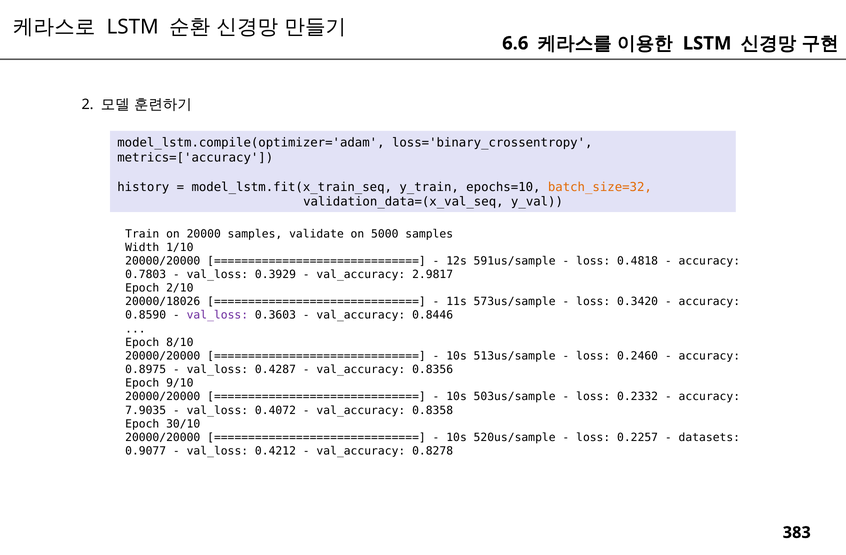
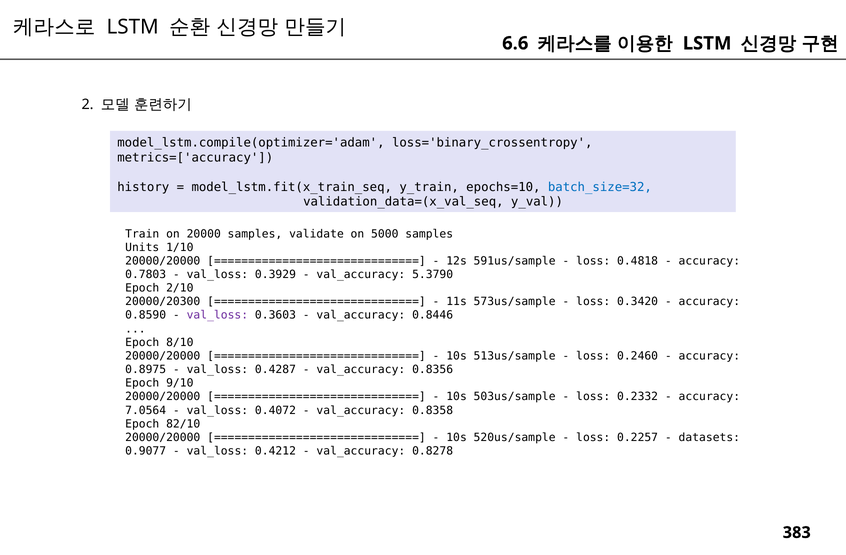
batch_size=32 colour: orange -> blue (600, 187)
Width: Width -> Units (142, 248)
2.9817: 2.9817 -> 5.3790 (433, 275)
20000/18026: 20000/18026 -> 20000/20300 (163, 302)
7.9035: 7.9035 -> 7.0564 (146, 411)
30/10: 30/10 -> 82/10 (183, 424)
